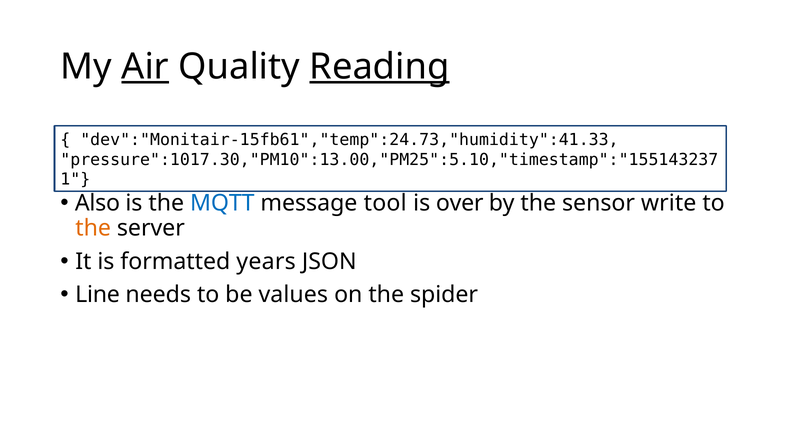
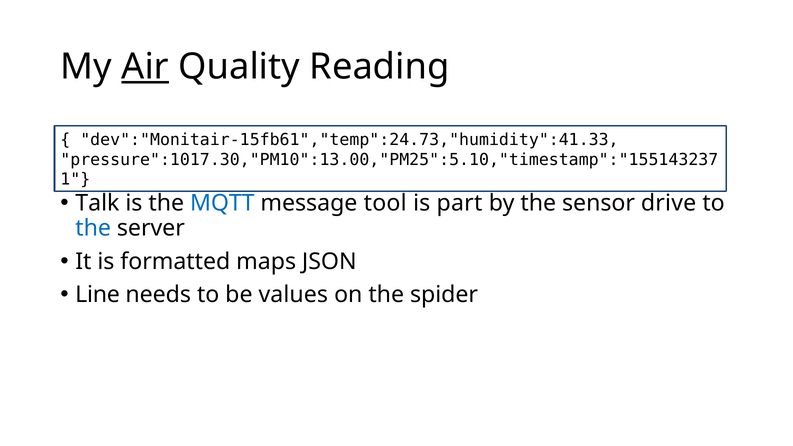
Reading underline: present -> none (379, 67)
Also: Also -> Talk (97, 203)
over: over -> part (459, 203)
write: write -> drive (669, 203)
the colour: orange -> blue (93, 228)
years: years -> maps (266, 261)
